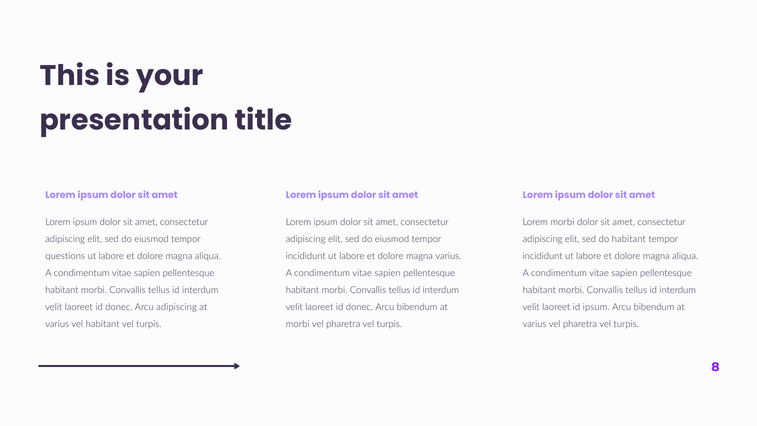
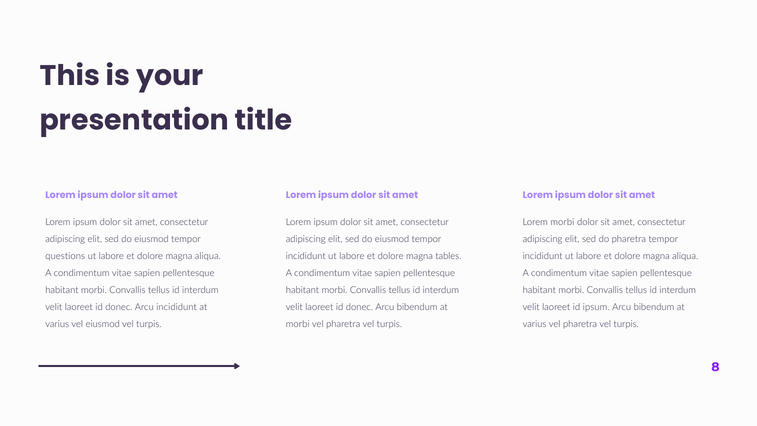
do habitant: habitant -> pharetra (629, 239)
magna varius: varius -> tables (448, 256)
Arcu adipiscing: adipiscing -> incididunt (177, 307)
vel habitant: habitant -> eiusmod (103, 324)
